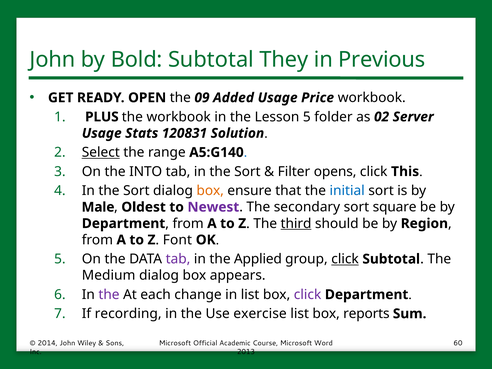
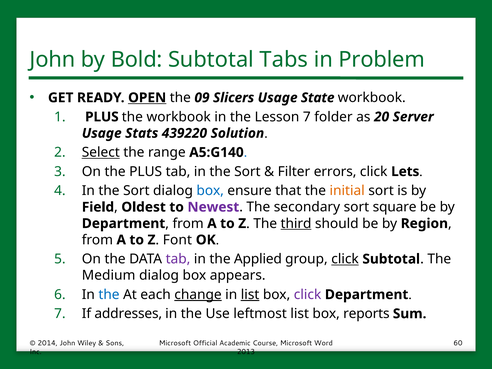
They: They -> Tabs (284, 60)
Previous: Previous -> Problem (382, 60)
OPEN underline: none -> present (147, 98)
Added: Added -> Slicers (234, 98)
Price: Price -> State (318, 98)
Lesson 5: 5 -> 7 (307, 117)
02: 02 -> 20 (382, 117)
120831: 120831 -> 439220 (184, 133)
the INTO: INTO -> PLUS (146, 172)
opens: opens -> errors (335, 172)
This: This -> Lets (405, 172)
box colour: orange -> blue (210, 191)
initial colour: blue -> orange (347, 191)
Male: Male -> Field (98, 207)
the colour: purple -> blue (109, 295)
change underline: none -> present (198, 295)
list underline: none -> present (250, 295)
recording: recording -> addresses (128, 314)
exercise: exercise -> leftmost (260, 314)
